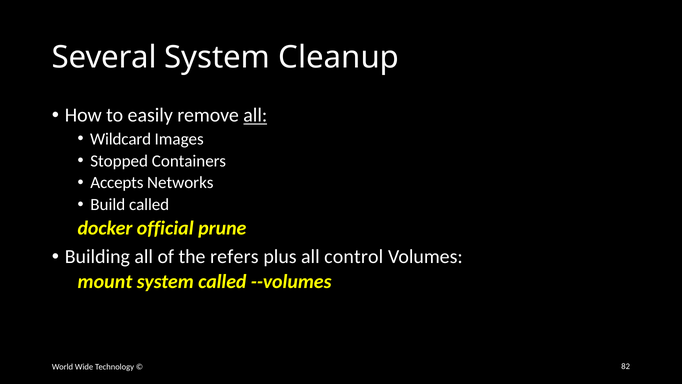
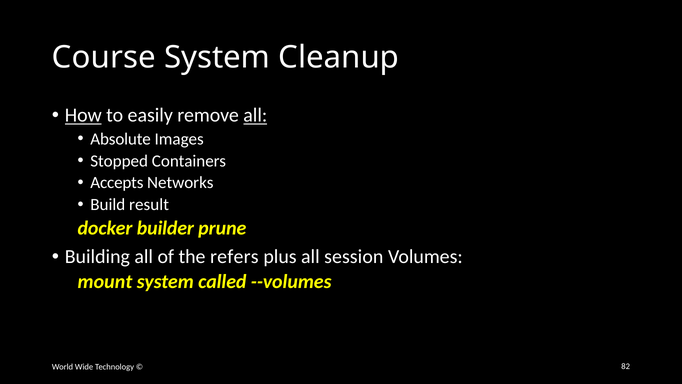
Several: Several -> Course (104, 57)
How underline: none -> present (83, 115)
Wildcard: Wildcard -> Absolute (121, 139)
Build called: called -> result (149, 205)
official: official -> builder (165, 228)
control: control -> session (354, 257)
